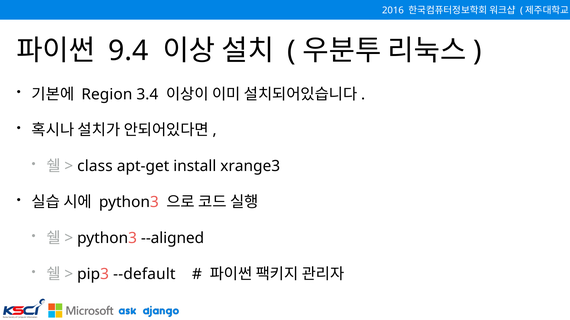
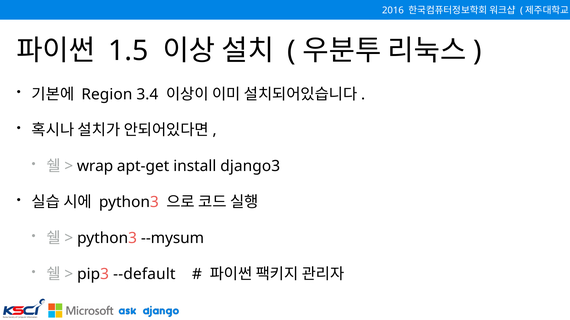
9.4: 9.4 -> 1.5 (128, 51)
class: class -> wrap (95, 167)
xrange3: xrange3 -> django3 (250, 167)
--aligned: --aligned -> --mysum (173, 239)
